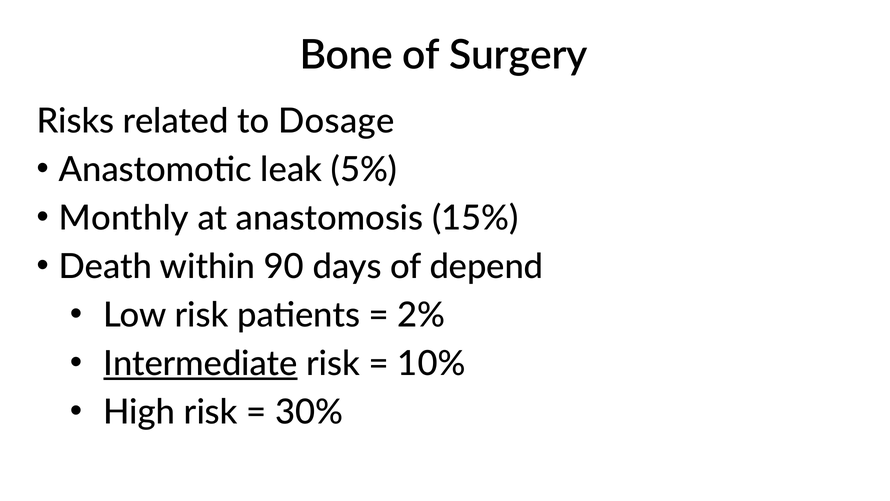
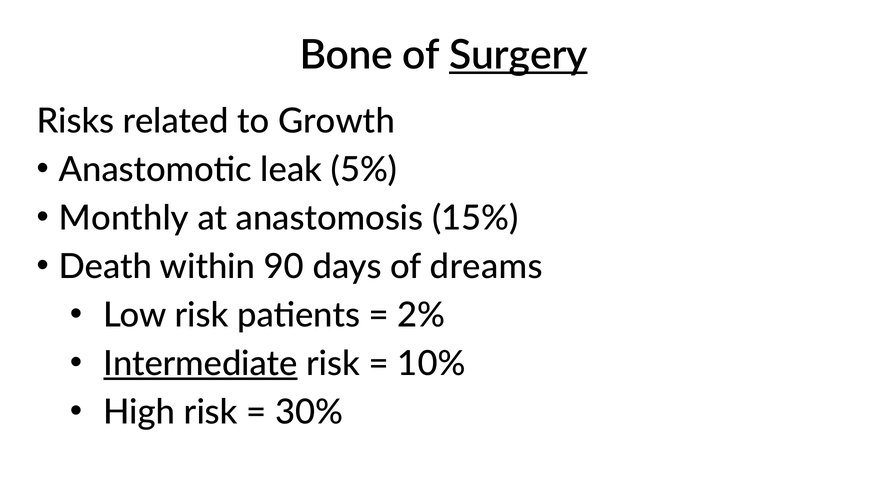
Surgery underline: none -> present (518, 55)
Dosage: Dosage -> Growth (336, 121)
depend: depend -> dreams (486, 267)
